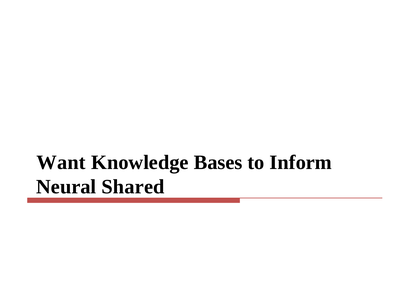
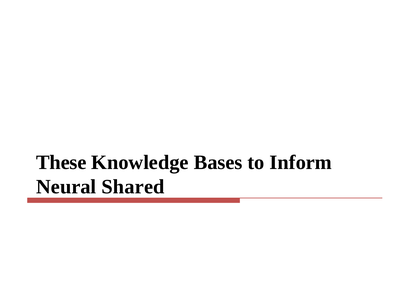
Want: Want -> These (61, 162)
